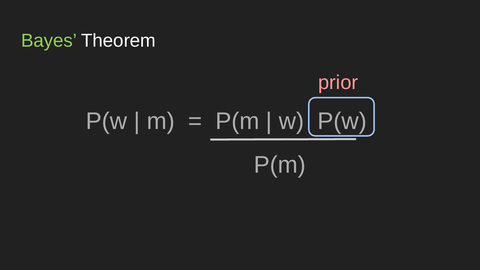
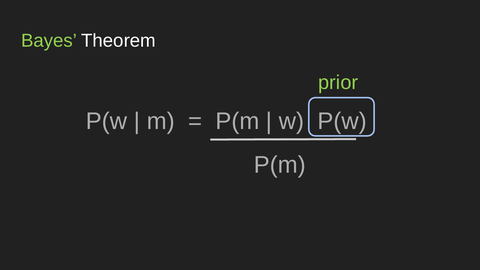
prior colour: pink -> light green (338, 83)
